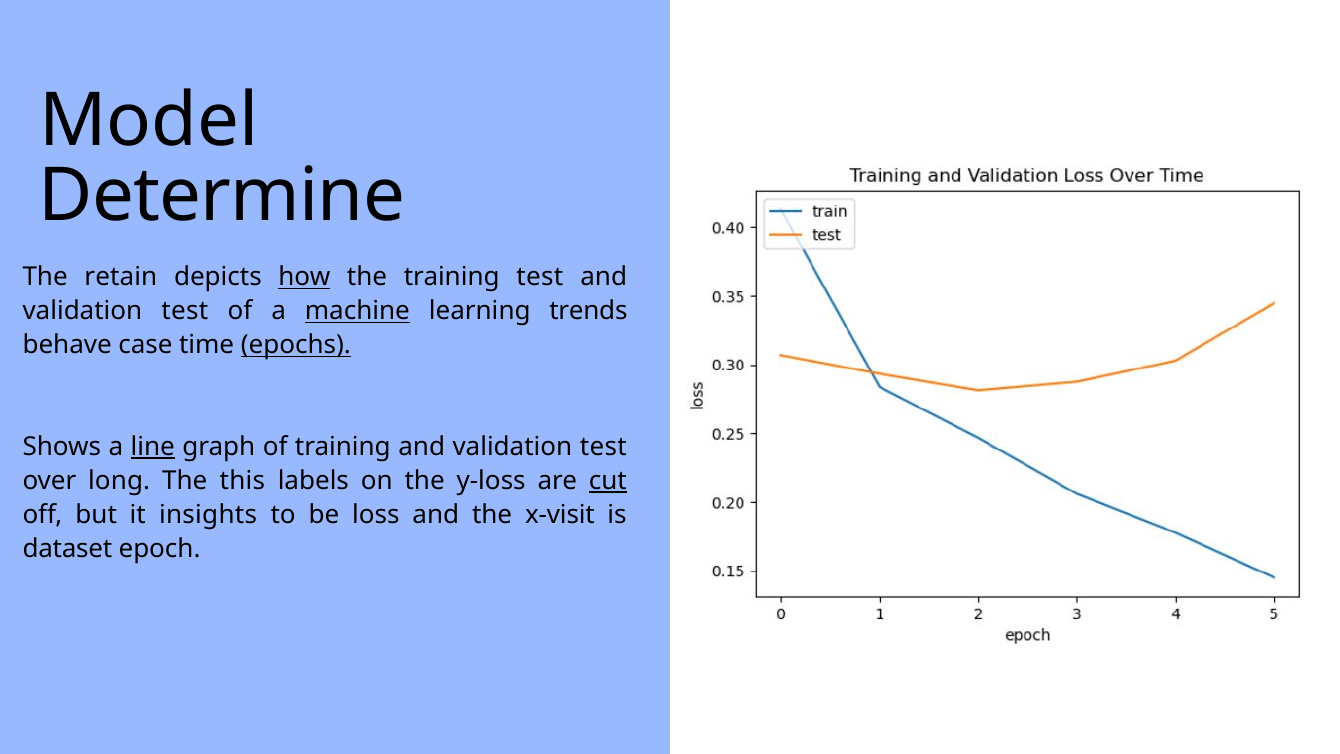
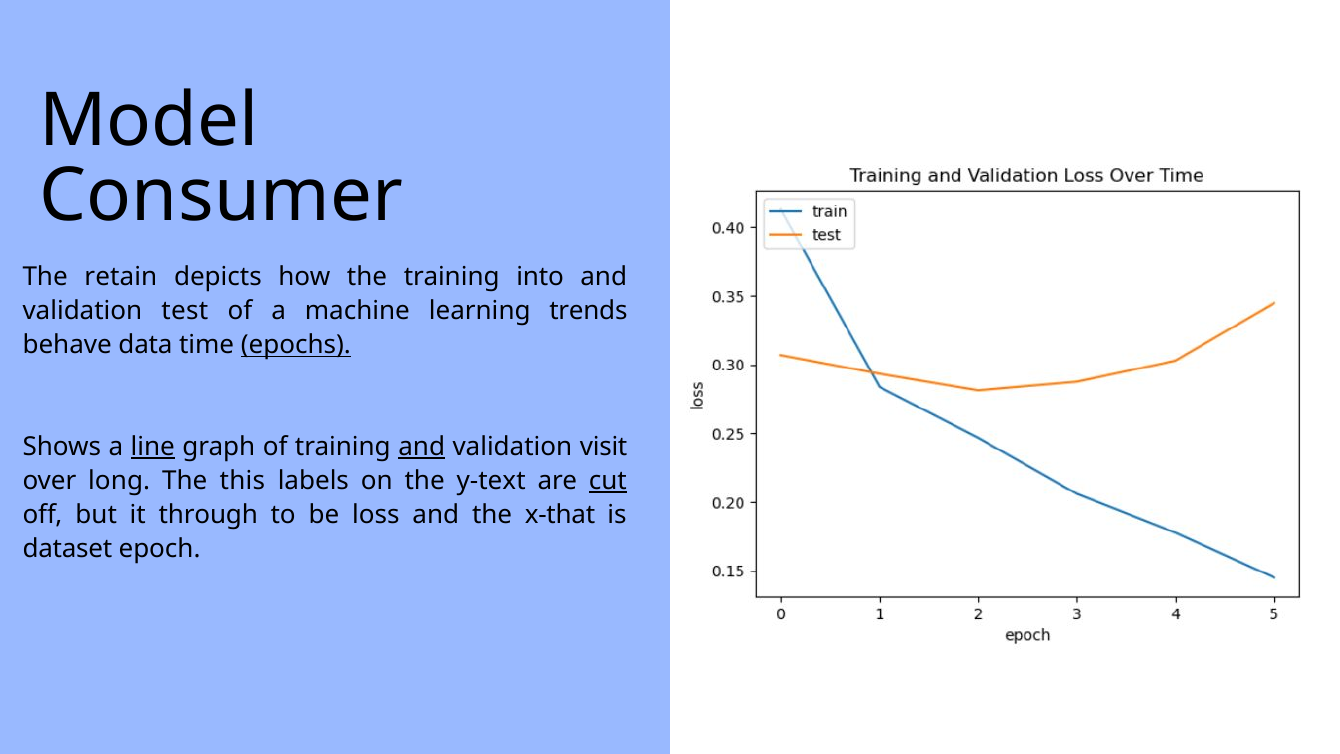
Determine: Determine -> Consumer (221, 196)
how underline: present -> none (304, 277)
training test: test -> into (540, 277)
machine underline: present -> none (357, 311)
case: case -> data (146, 345)
and underline: none -> present (422, 447)
test: test -> visit (604, 447)
y-loss: y-loss -> y-text (491, 480)
insights: insights -> through (208, 514)
x-visit: x-visit -> x-that (560, 514)
